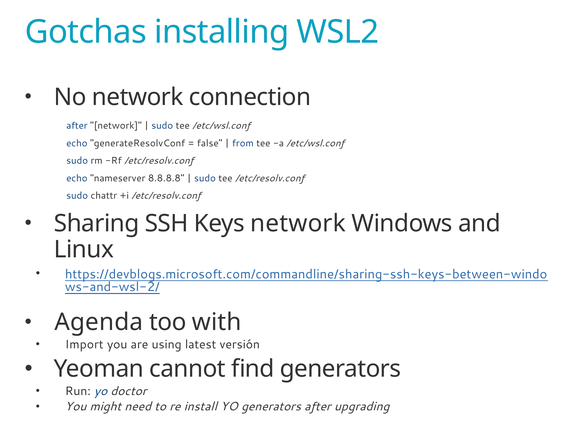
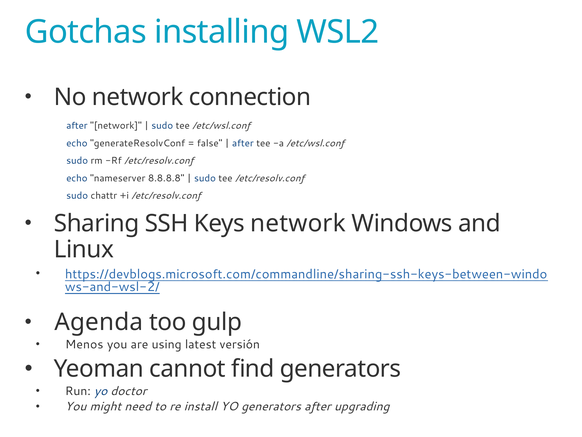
from: from -> after (243, 143)
with: with -> gulp (217, 322)
Import: Import -> Menos (84, 344)
